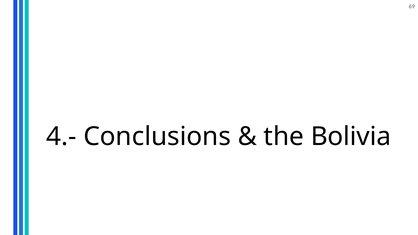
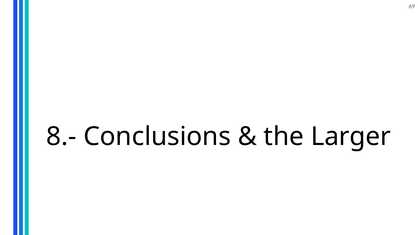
4.-: 4.- -> 8.- (61, 137)
Bolivia: Bolivia -> Larger (351, 137)
